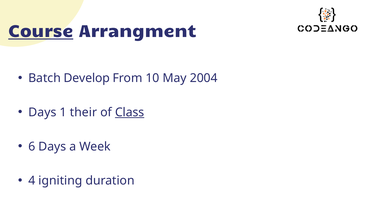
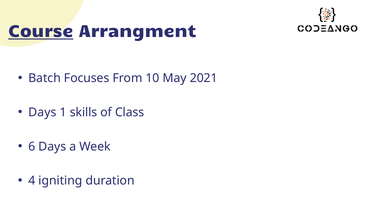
Develop: Develop -> Focuses (87, 78)
2004: 2004 -> 2021 (204, 78)
their: their -> skills (83, 112)
Class underline: present -> none (130, 112)
